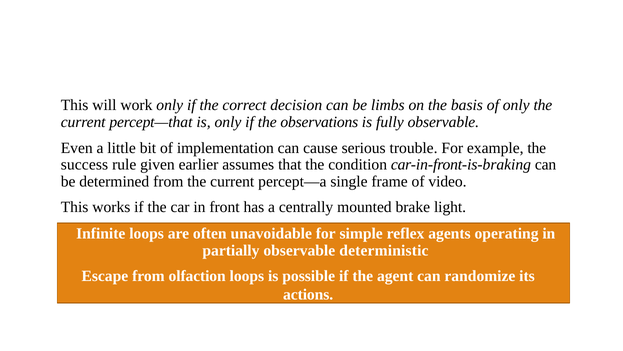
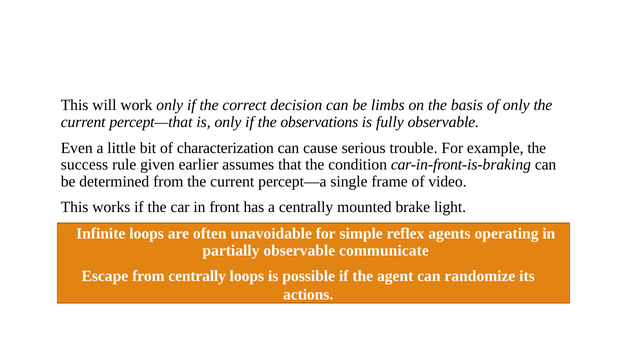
implementation: implementation -> characterization (225, 148)
deterministic: deterministic -> communicate (384, 250)
from olfaction: olfaction -> centrally (197, 276)
